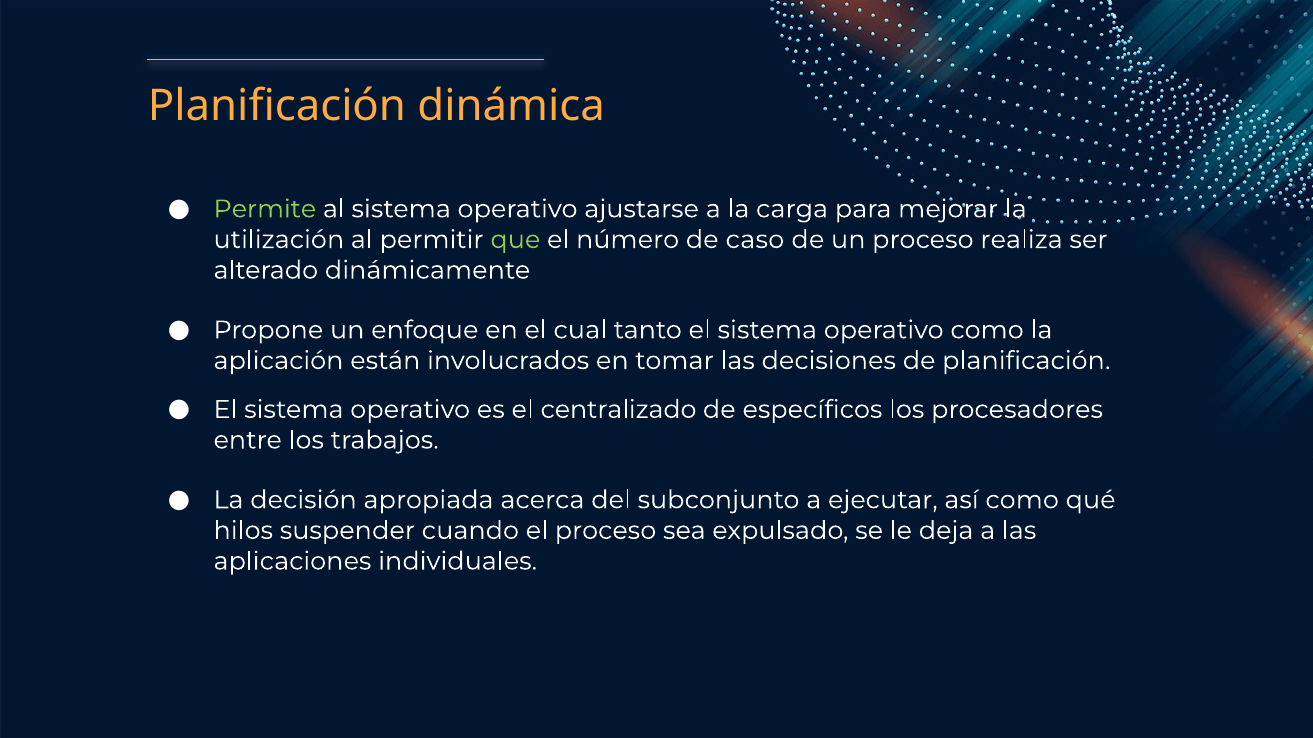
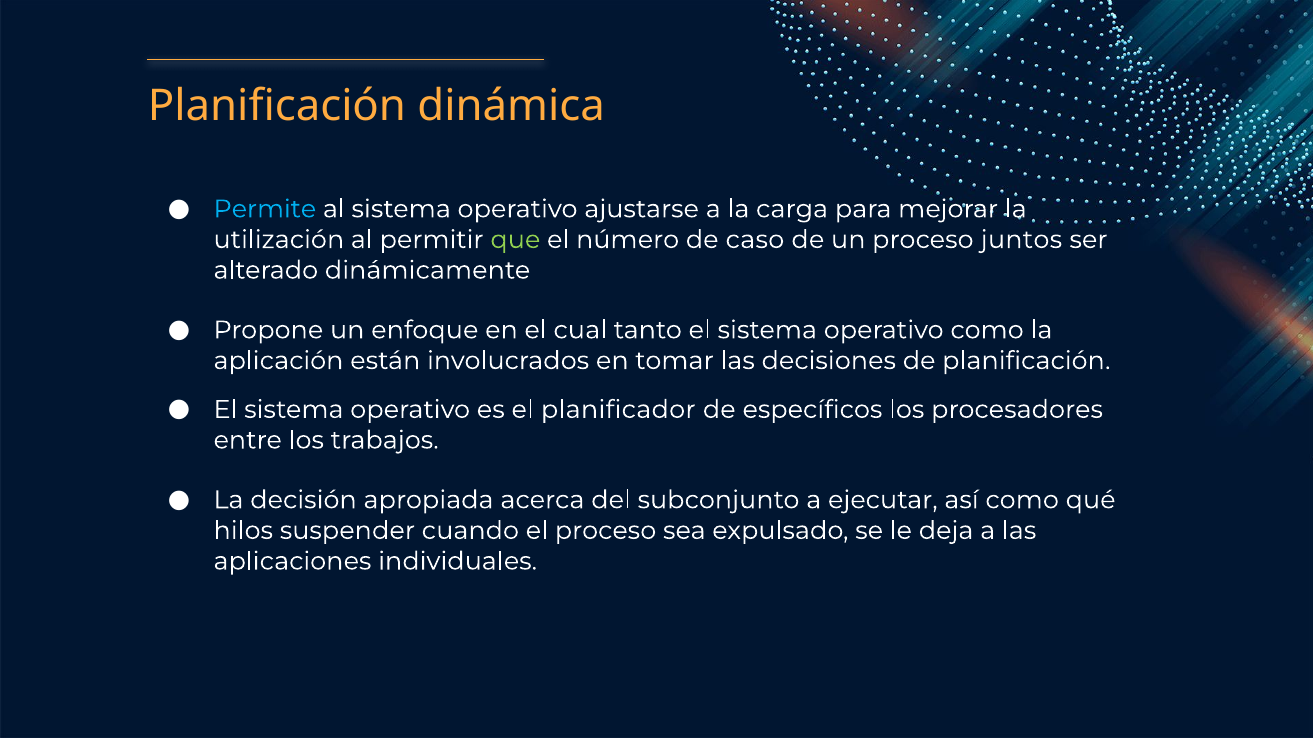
Permite colour: light green -> light blue (265, 209)
realiza: realiza -> juntos (1021, 240)
centralizado: centralizado -> planificador (618, 410)
